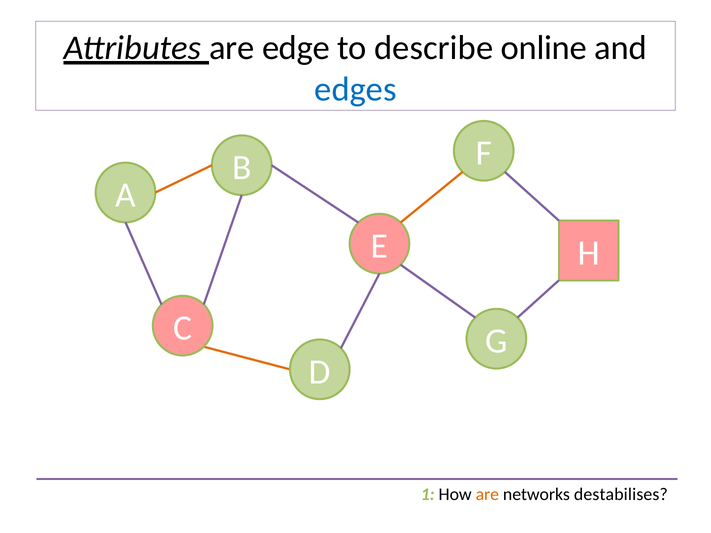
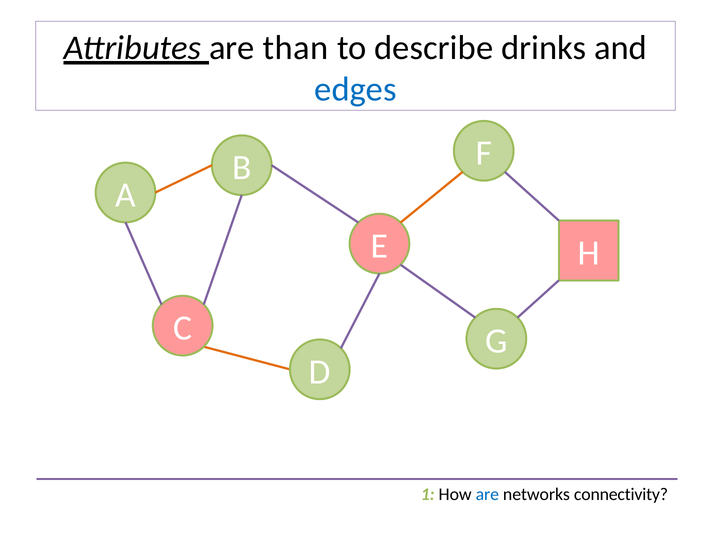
edge: edge -> than (296, 48)
online: online -> drinks (544, 48)
are colour: orange -> blue (487, 495)
destabilises: destabilises -> connectivity (621, 495)
